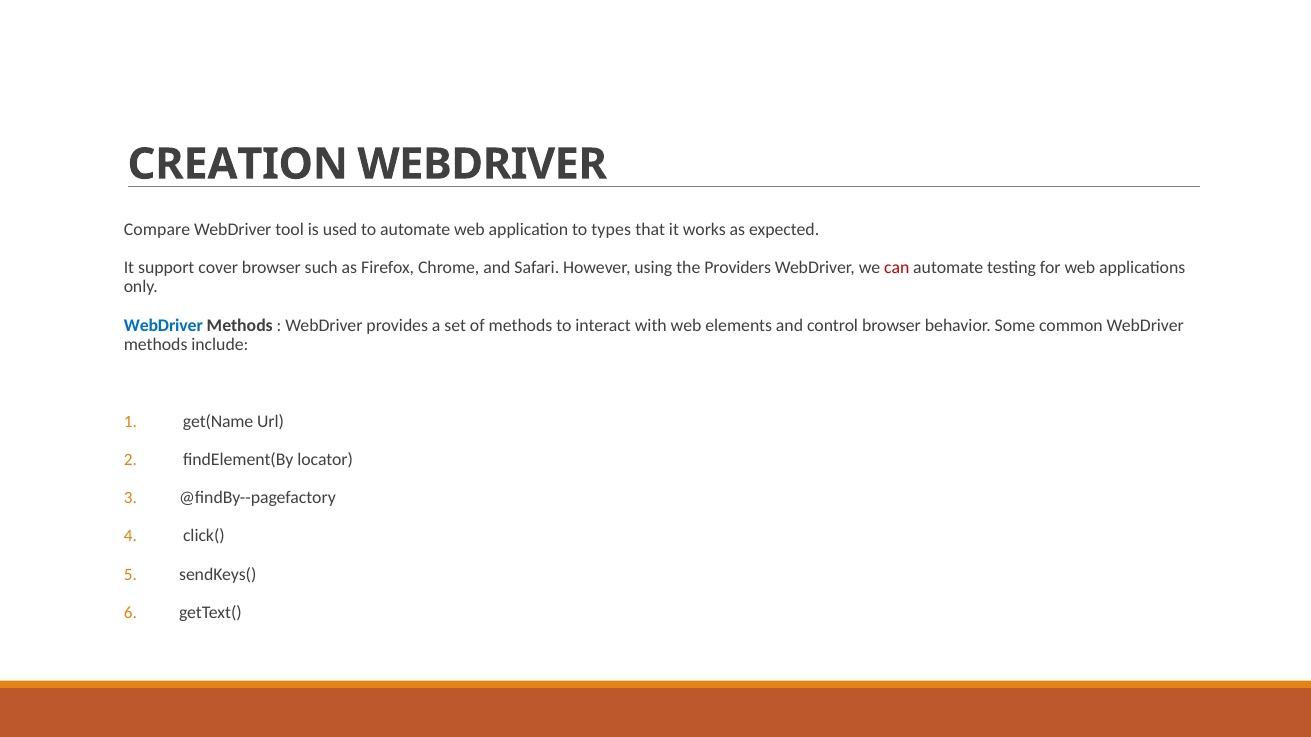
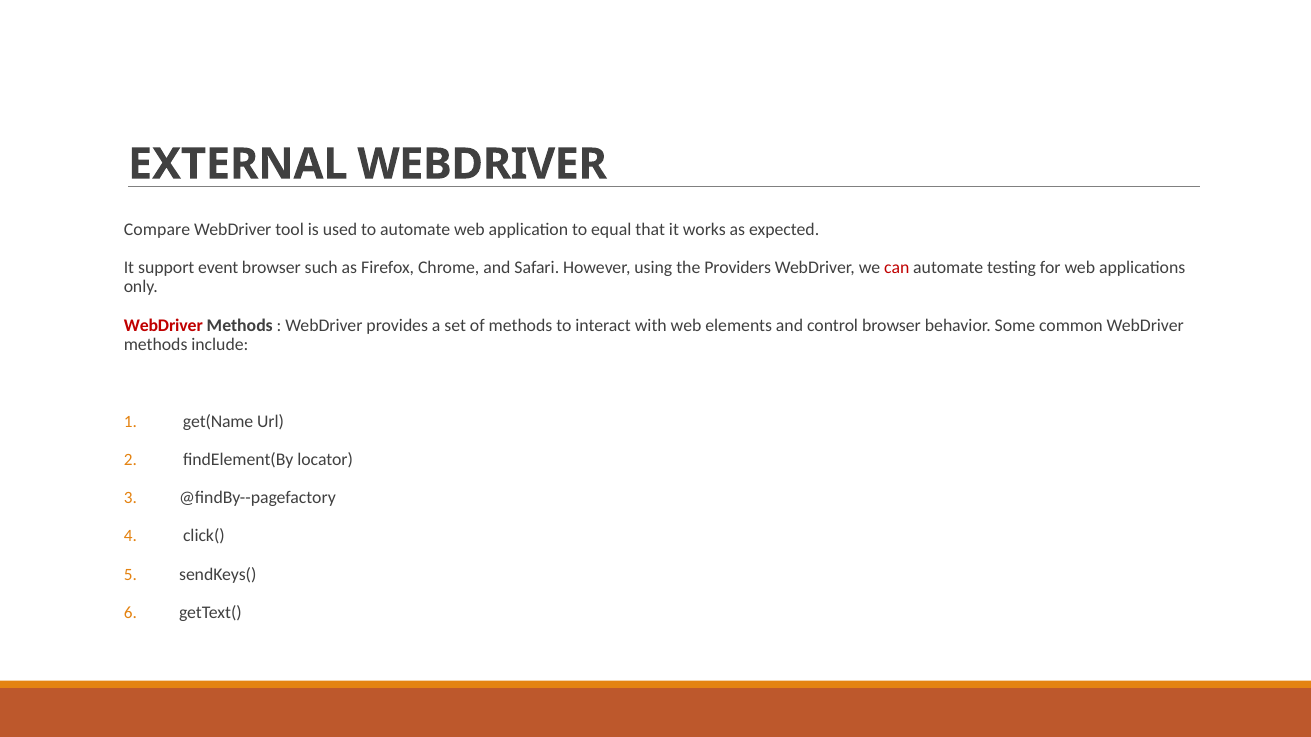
CREATION: CREATION -> EXTERNAL (238, 164)
types: types -> equal (611, 230)
cover: cover -> event (218, 268)
WebDriver colour: blue -> red (163, 326)
